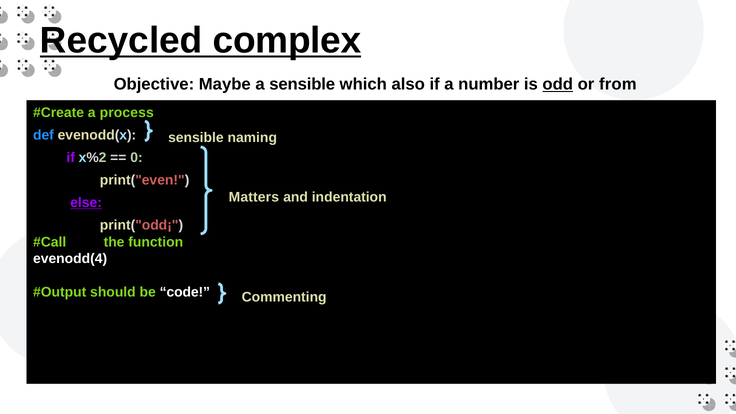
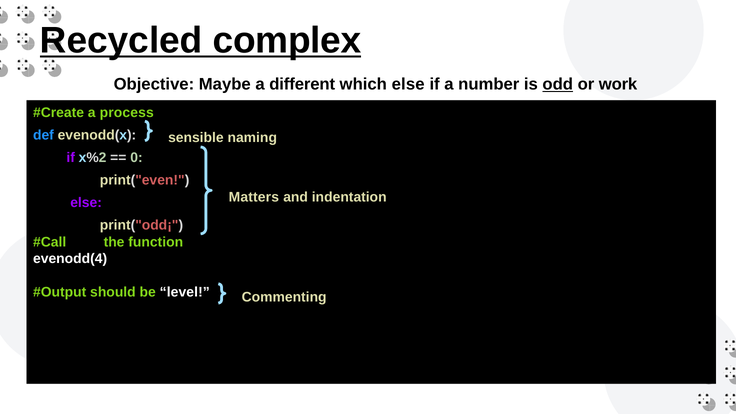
a sensible: sensible -> different (302, 84)
which also: also -> else (408, 84)
from: from -> work (618, 84)
else underline: present -> none (86, 203)
code: code -> level (185, 292)
